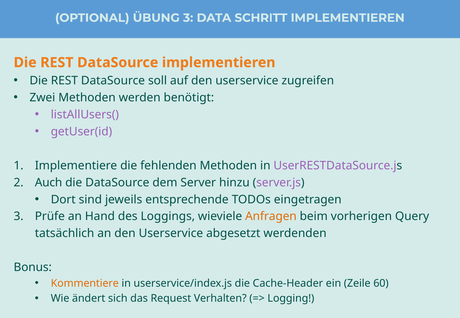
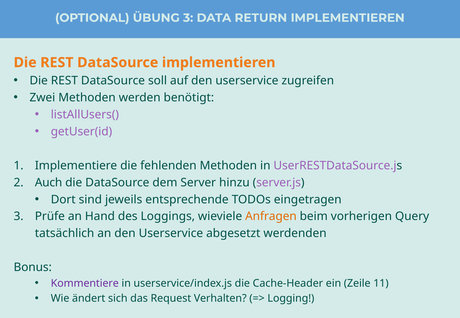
SCHRITT: SCHRITT -> RETURN (261, 18)
Kommentiere colour: orange -> purple (85, 284)
60: 60 -> 11 (381, 284)
